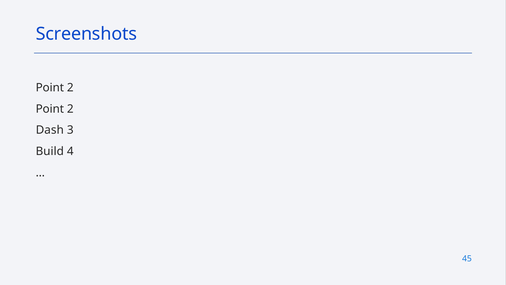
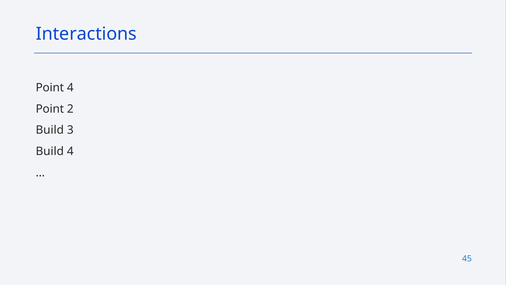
Screenshots: Screenshots -> Interactions (86, 34)
2: 2 -> 4 (70, 87)
Dash: Dash -> Build (50, 130)
